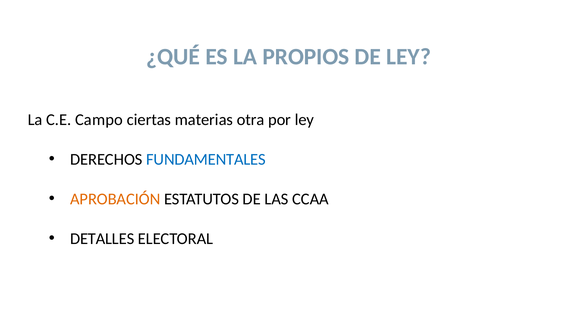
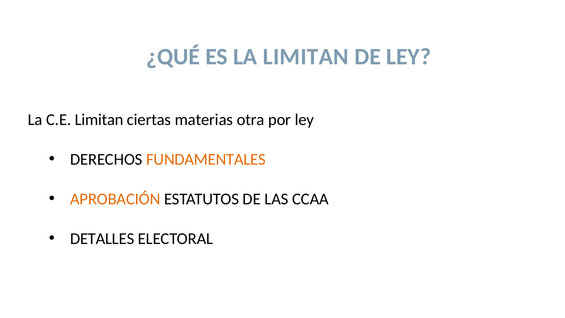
LA PROPIOS: PROPIOS -> LIMITAN (306, 57)
C.E Campo: Campo -> Limitan (99, 120)
FUNDAMENTALES colour: blue -> orange (206, 159)
